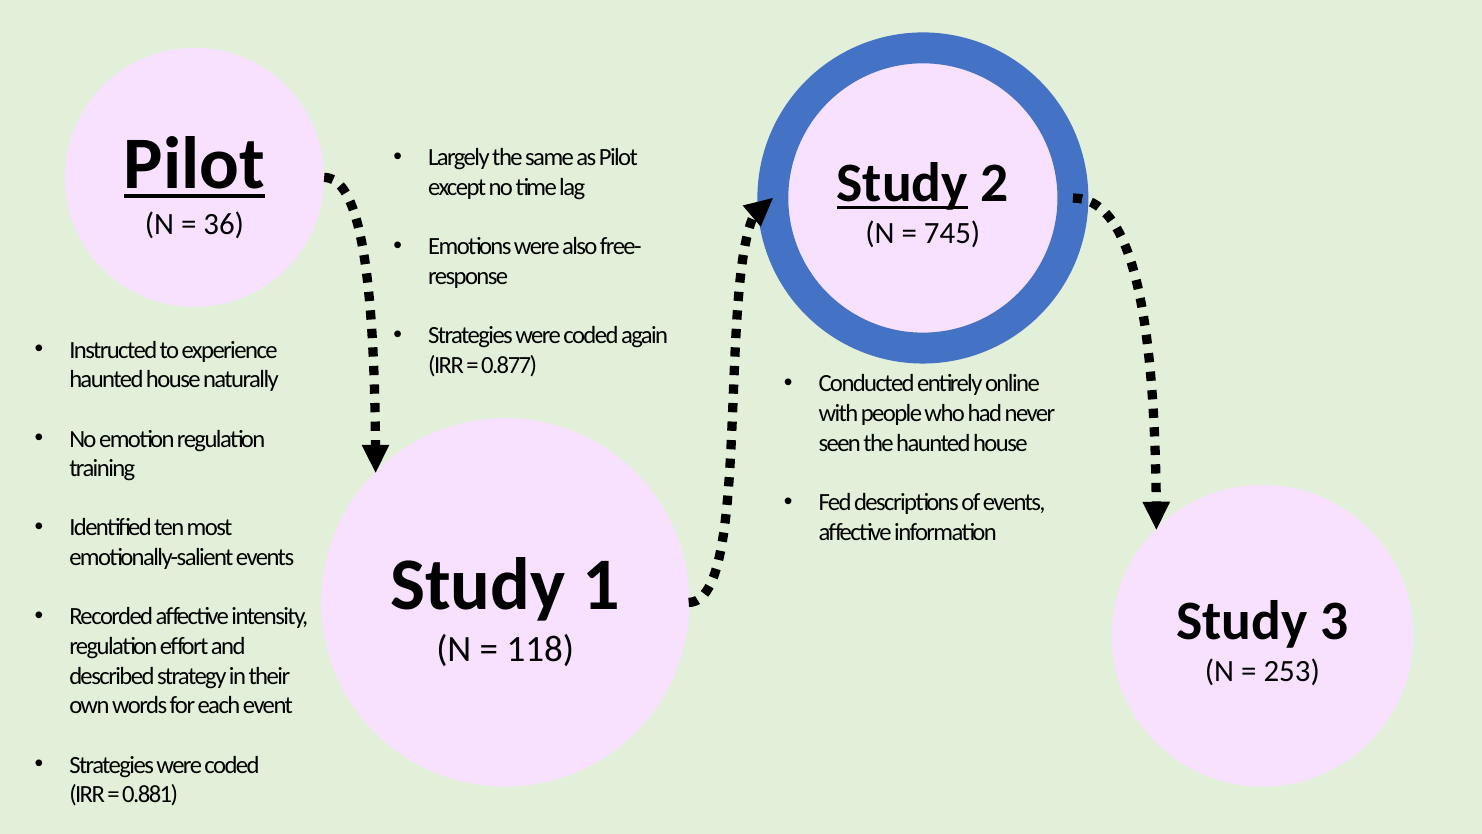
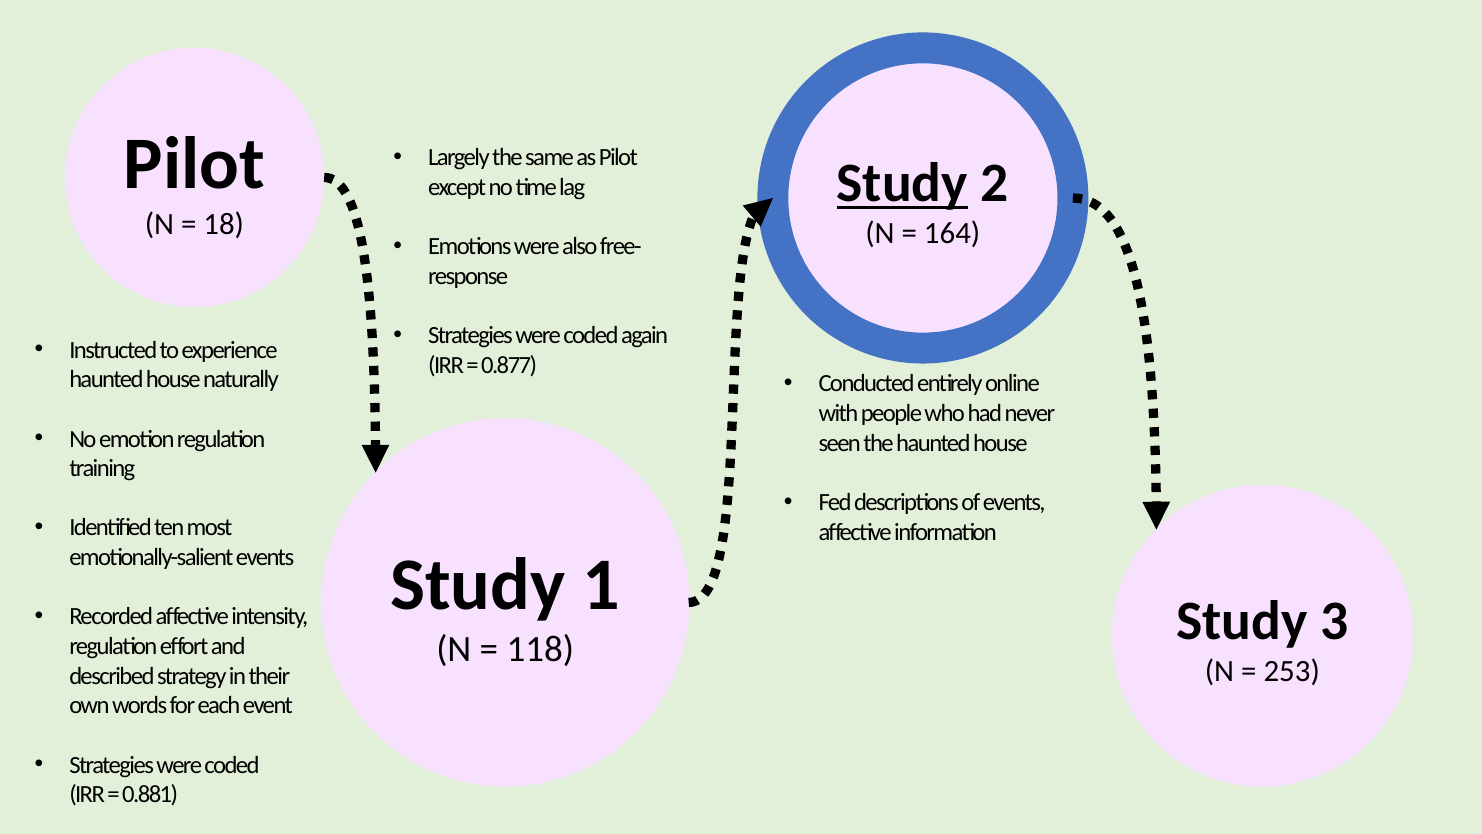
Pilot underline: present -> none (194, 164)
36: 36 -> 18 (224, 224)
745: 745 -> 164 (952, 233)
